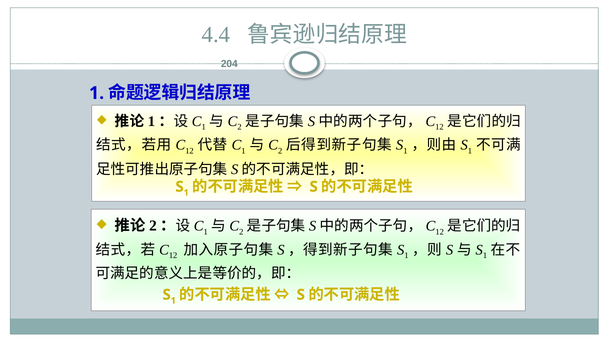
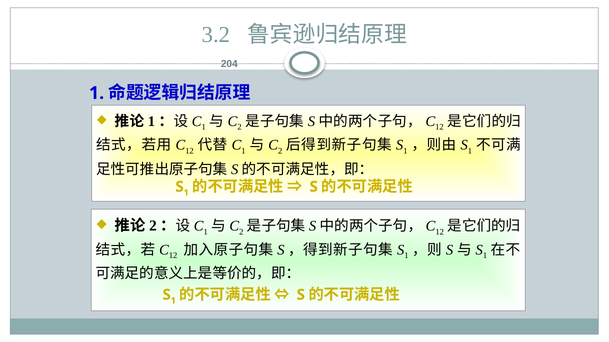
4.4: 4.4 -> 3.2 (216, 35)
